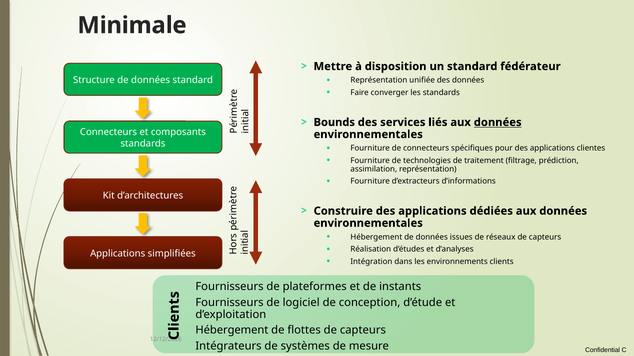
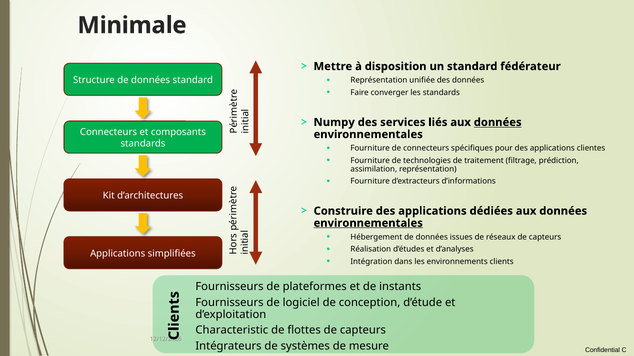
Bounds: Bounds -> Numpy (334, 122)
environnementales underline: none -> present (368, 223)
Hébergement: Hébergement -> Characteristic (232, 331)
